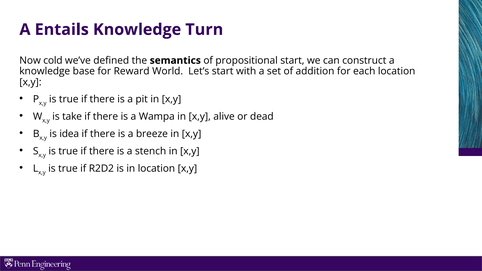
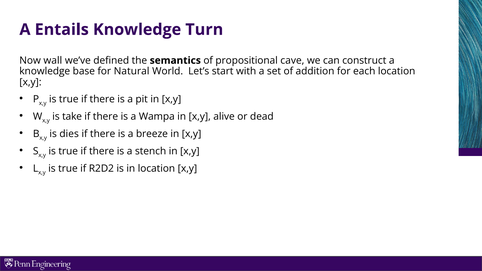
cold: cold -> wall (53, 60)
propositional start: start -> cave (292, 60)
Reward: Reward -> Natural (132, 71)
idea: idea -> dies (69, 134)
